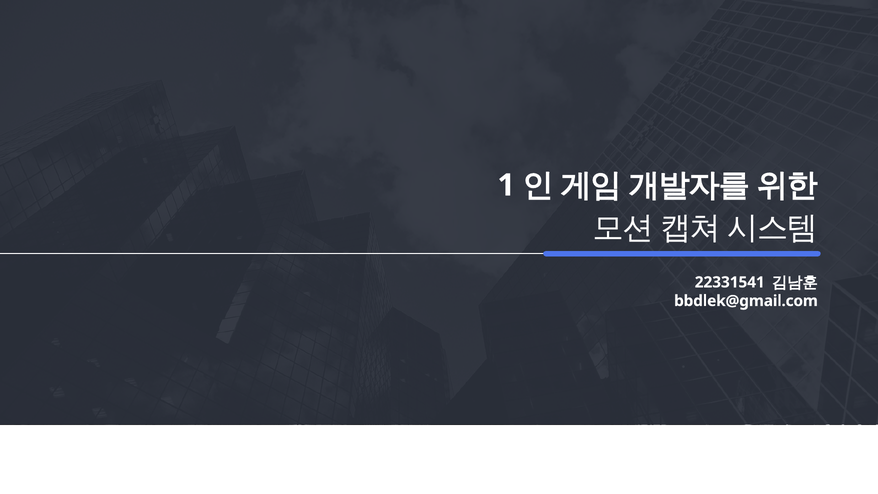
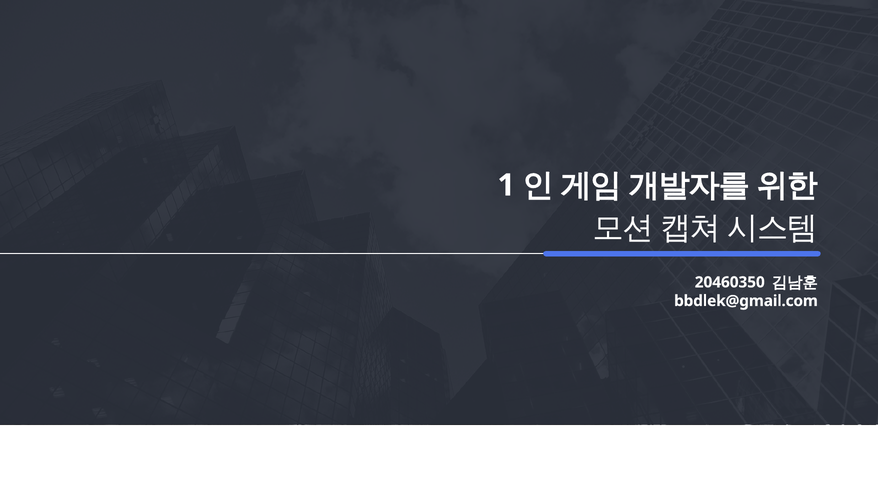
22331541: 22331541 -> 20460350 (730, 282)
